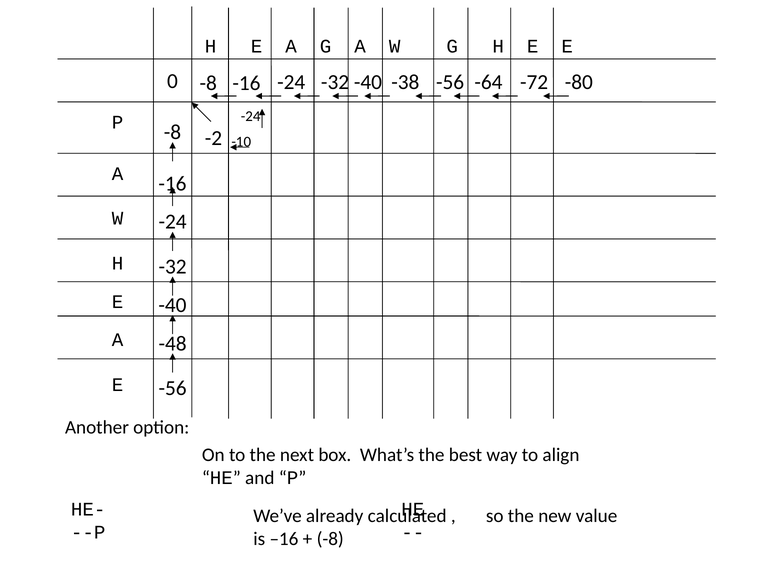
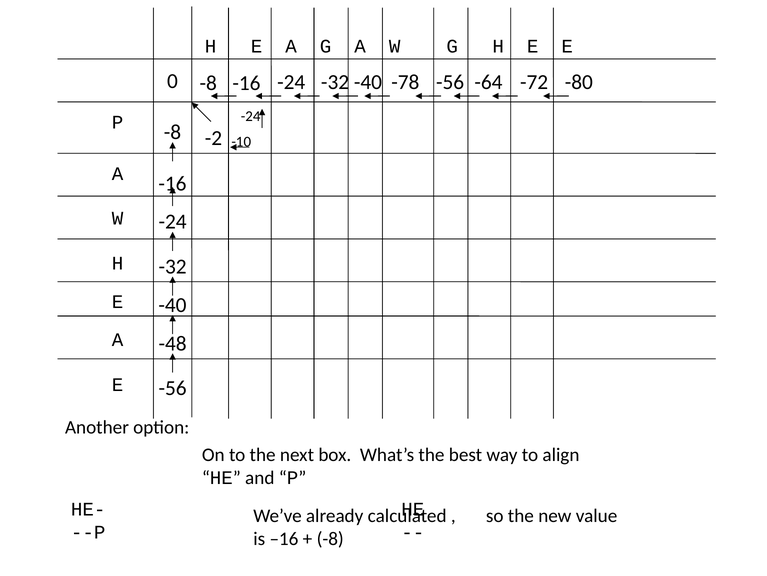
-38: -38 -> -78 (405, 82)
